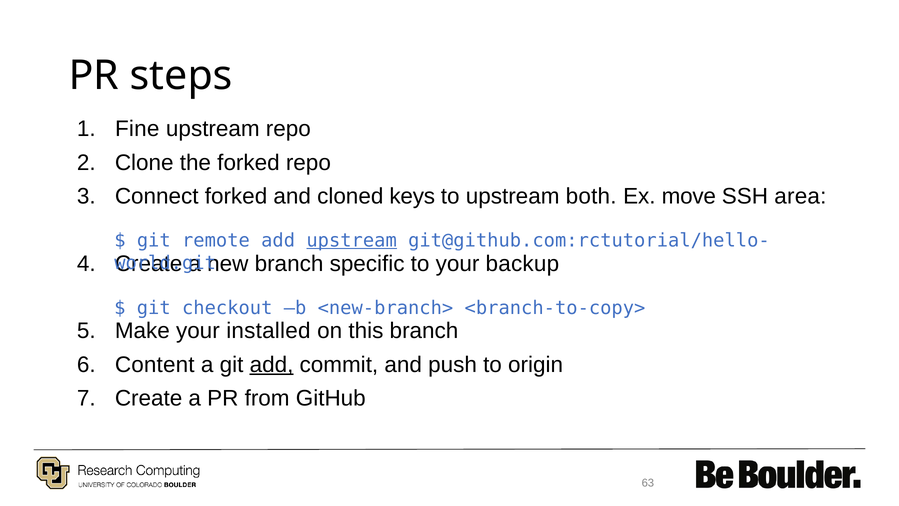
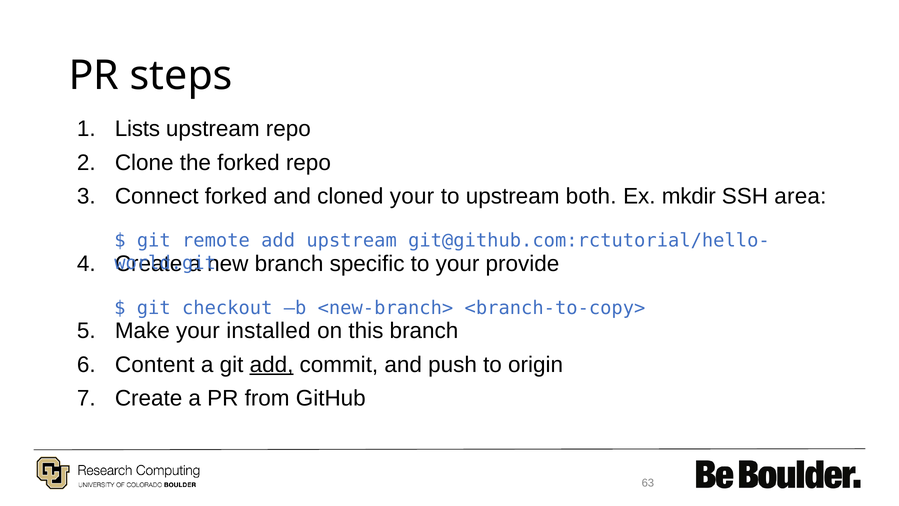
Fine: Fine -> Lists (137, 129)
cloned keys: keys -> your (412, 196)
move: move -> mkdir (689, 196)
upstream underline: present -> none (352, 240)
backup: backup -> provide (522, 263)
